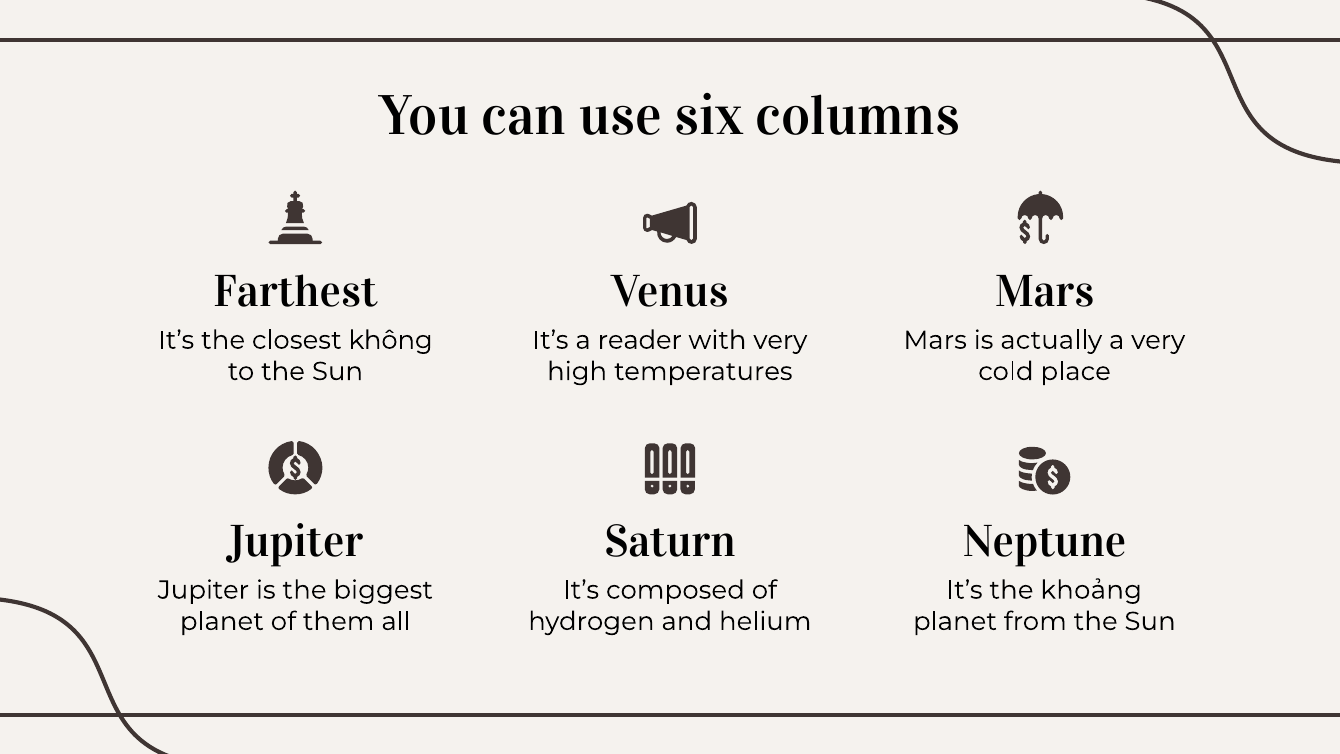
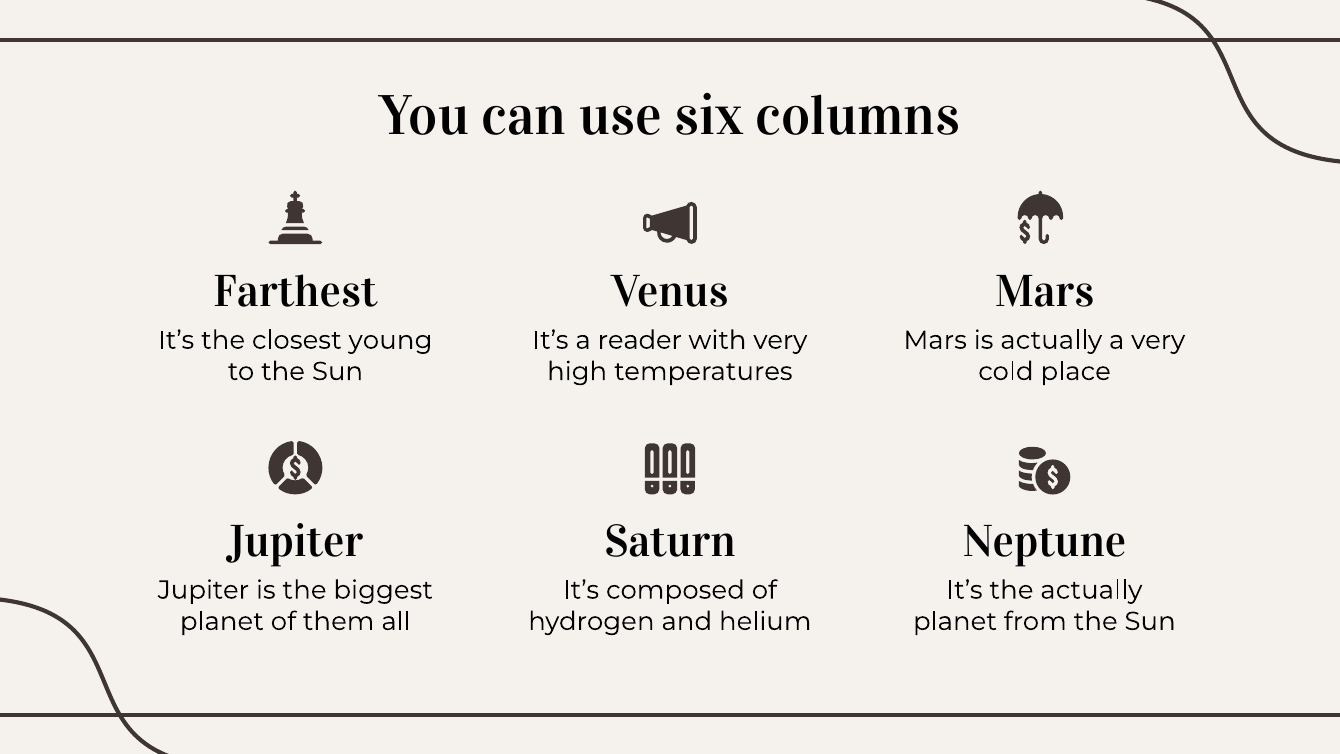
không: không -> young (390, 340)
the khoảng: khoảng -> actually (1091, 590)
